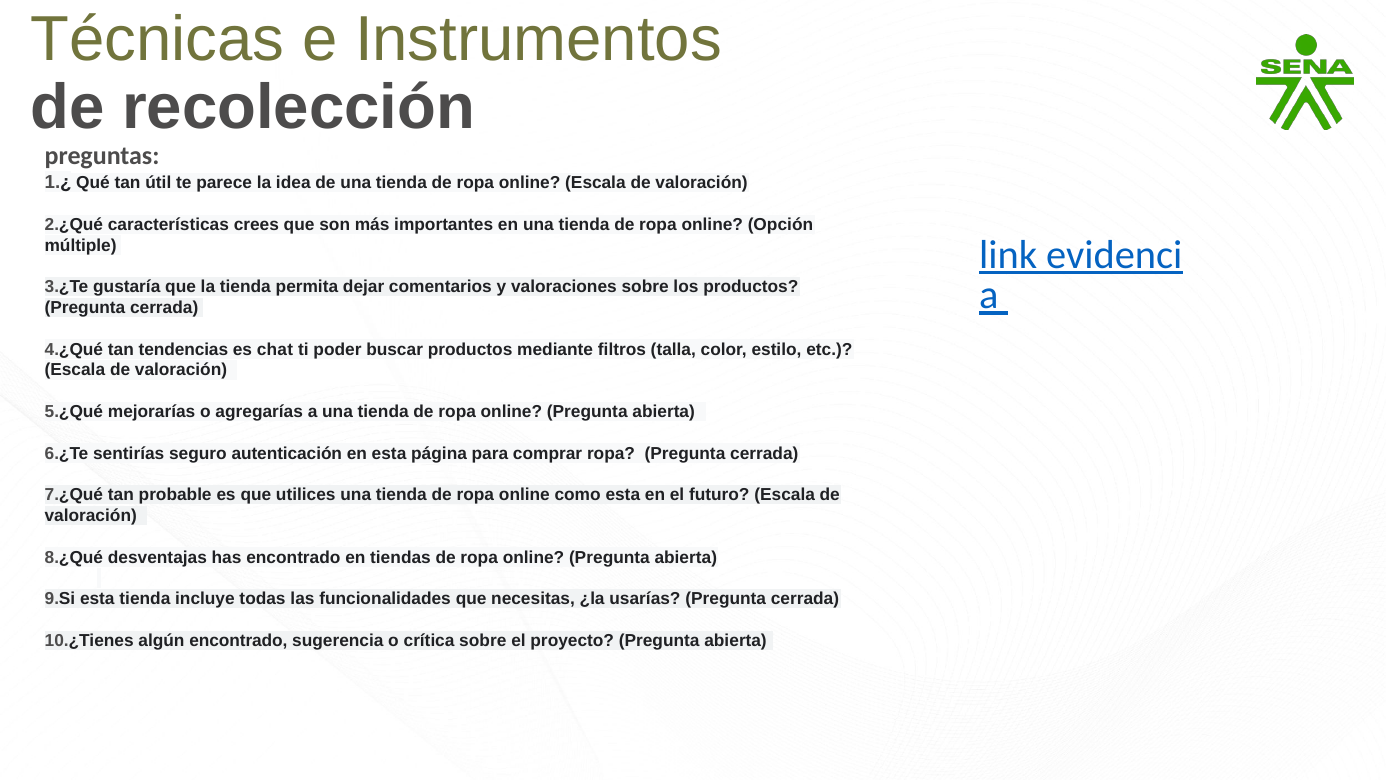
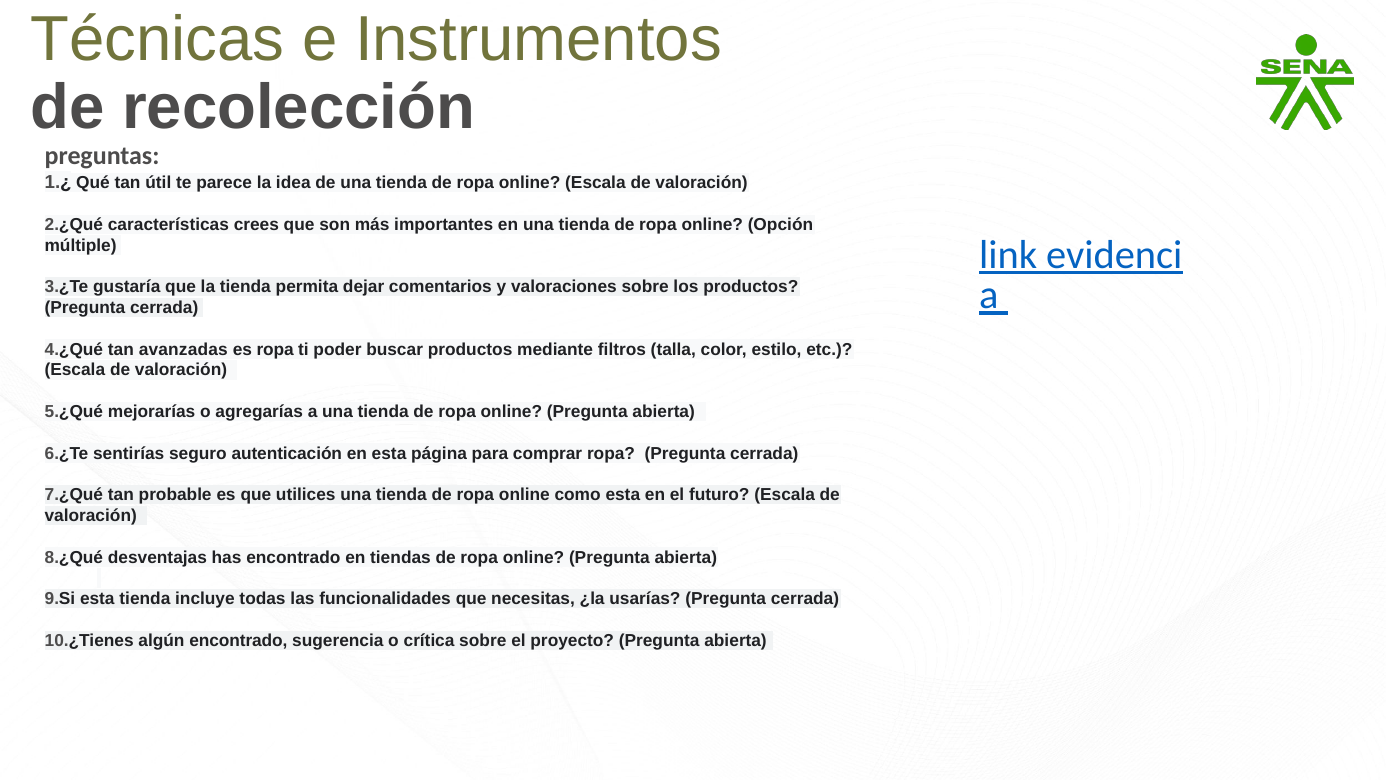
tendencias: tendencias -> avanzadas (183, 349)
es chat: chat -> ropa (275, 349)
